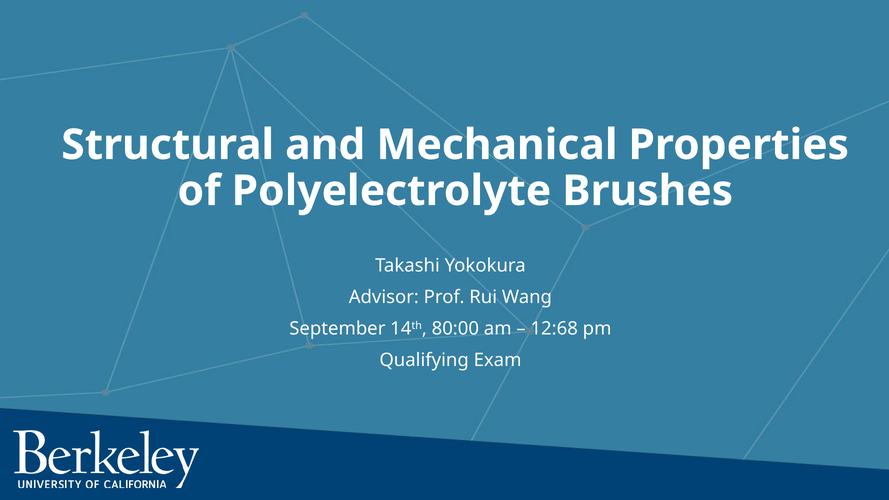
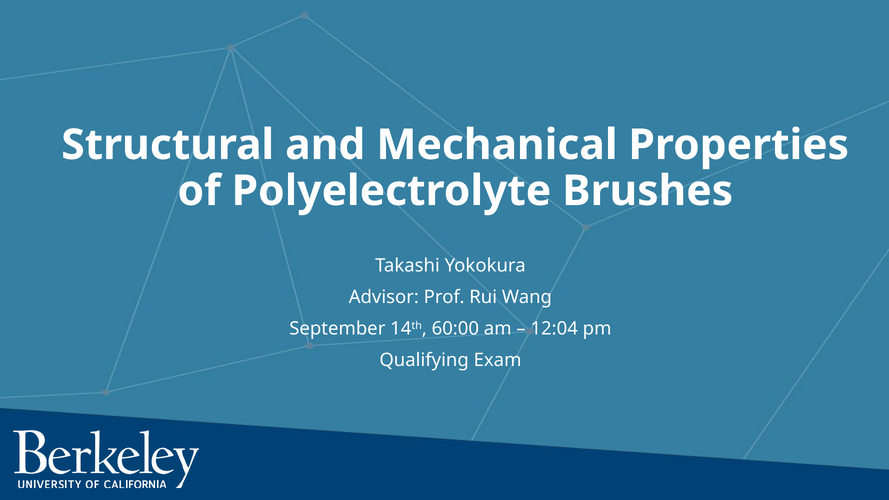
80:00: 80:00 -> 60:00 (455, 329)
12:68: 12:68 -> 12:04 (554, 329)
